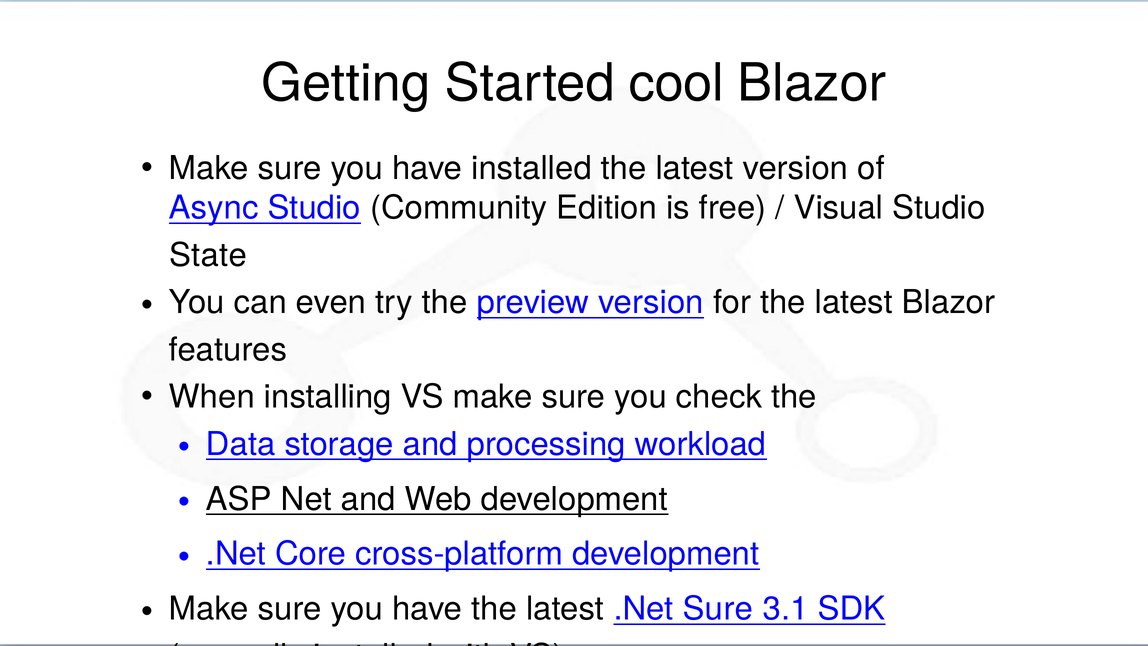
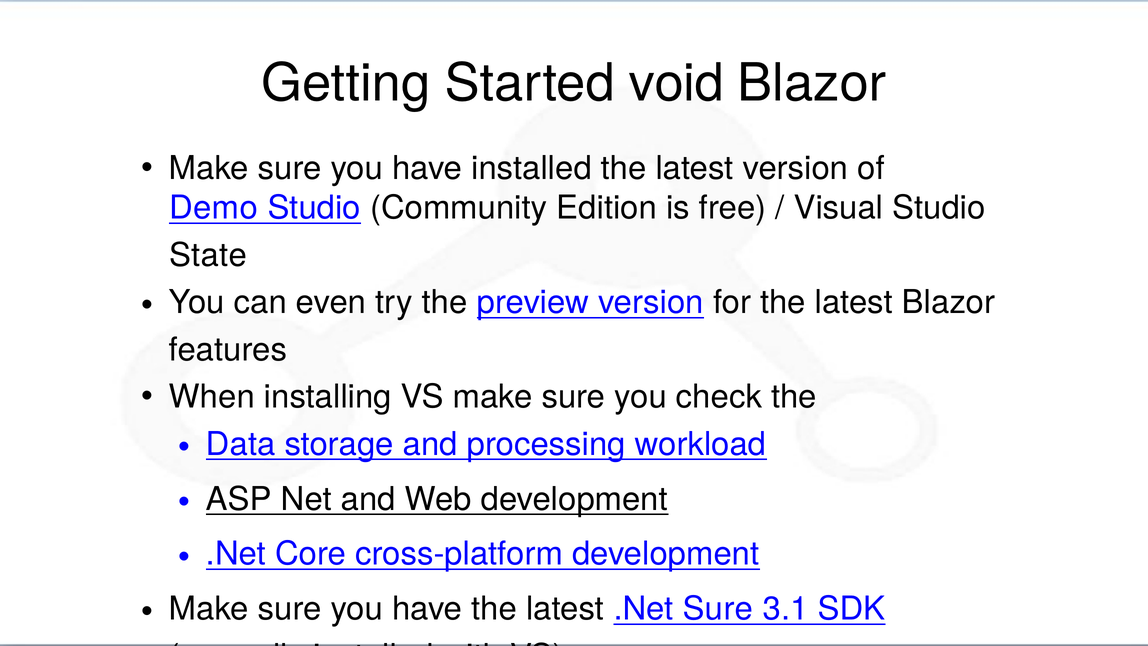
cool: cool -> void (676, 83)
Async: Async -> Demo (214, 208)
